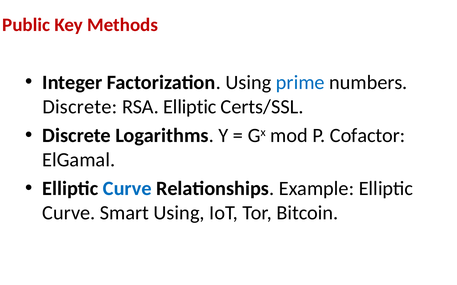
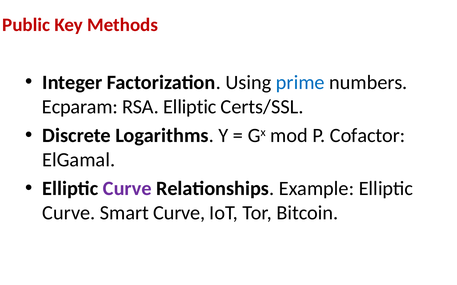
Discrete: Discrete -> Ecparam (80, 107)
Curve colour: blue -> purple (127, 189)
Smart Using: Using -> Curve (179, 213)
